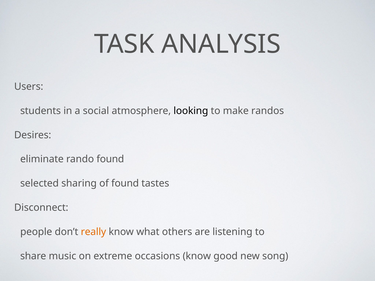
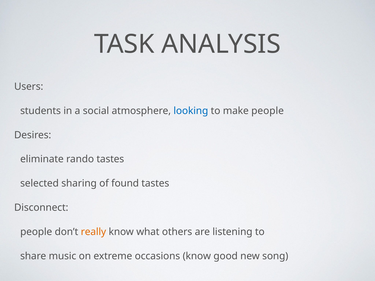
looking colour: black -> blue (191, 111)
make randos: randos -> people (268, 111)
rando found: found -> tastes (110, 159)
